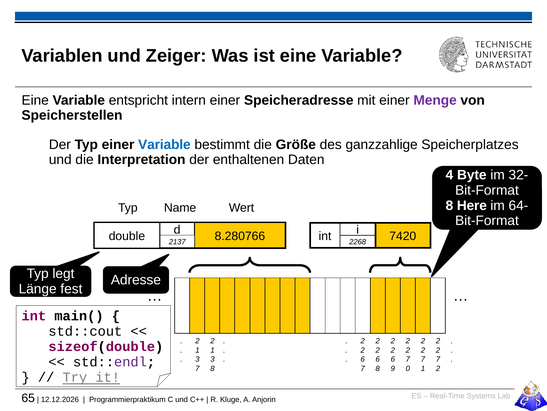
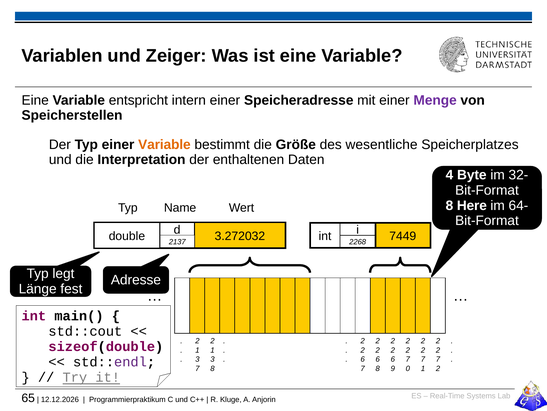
Variable colour: blue -> orange (164, 145)
ganzzahlige: ganzzahlige -> wesentliche (382, 145)
8.280766: 8.280766 -> 3.272032 (240, 236)
7420: 7420 -> 7449 (403, 236)
